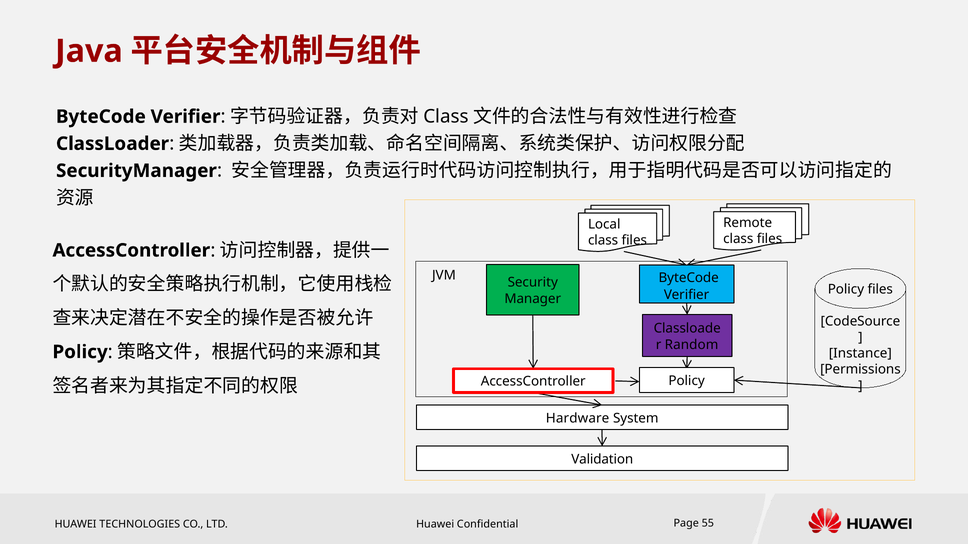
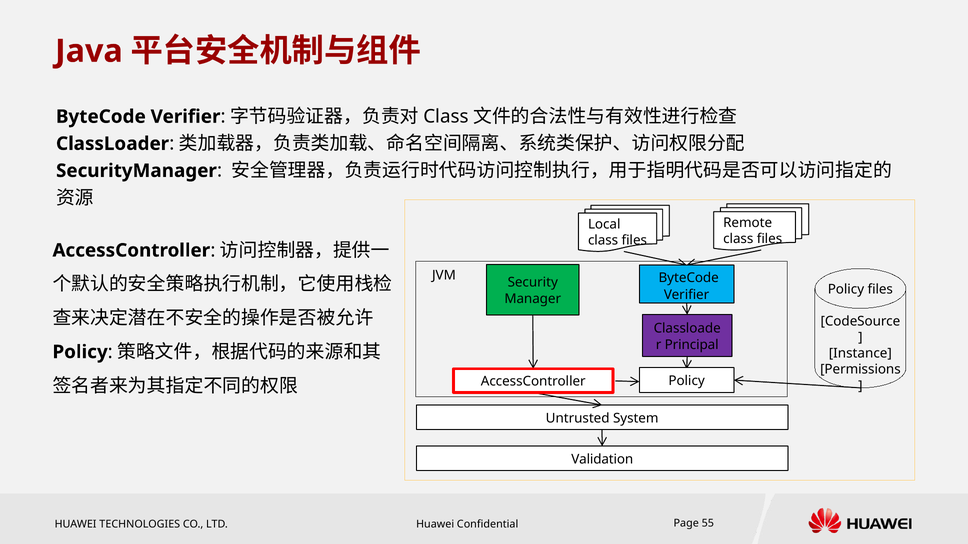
Random: Random -> Principal (692, 345)
Hardware: Hardware -> Untrusted (578, 419)
